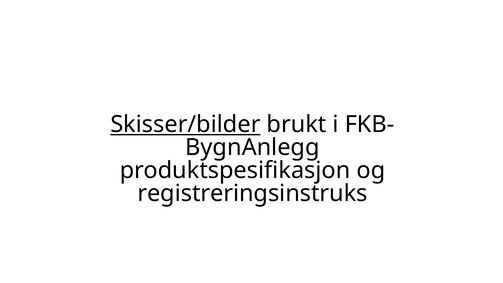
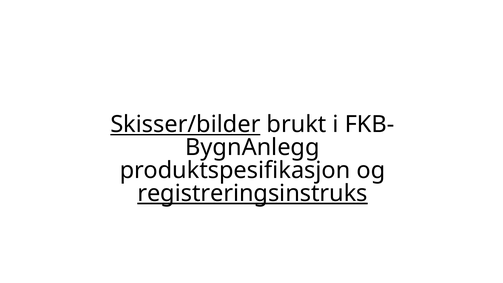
registreringsinstruks underline: none -> present (252, 193)
